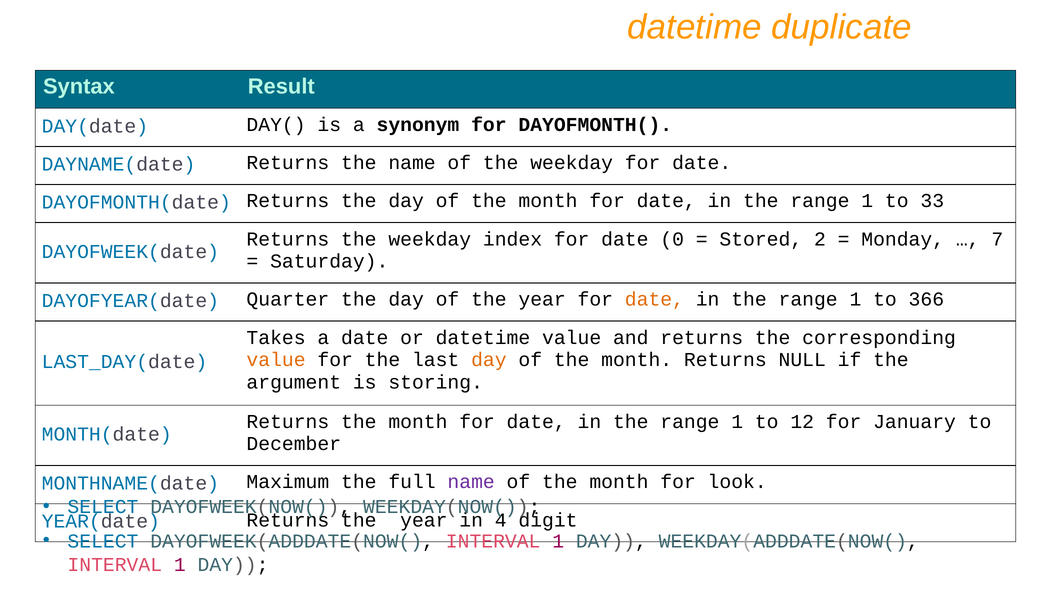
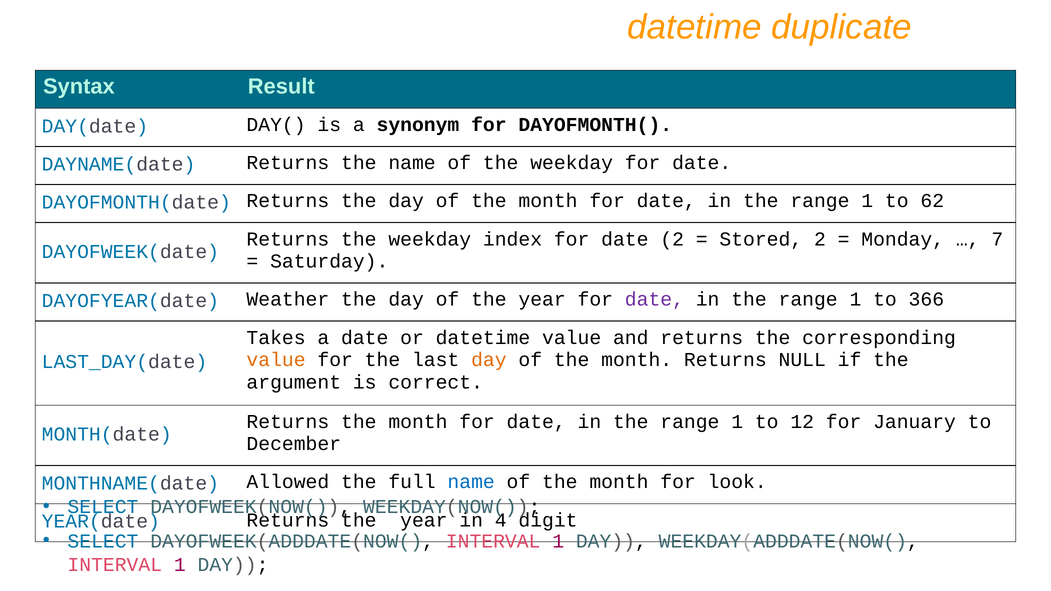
33: 33 -> 62 (932, 201)
date 0: 0 -> 2 (672, 239)
Quarter: Quarter -> Weather (288, 300)
date colour: orange -> purple (654, 300)
storing: storing -> correct (436, 382)
Maximum: Maximum -> Allowed (288, 482)
name colour: purple -> blue (471, 482)
